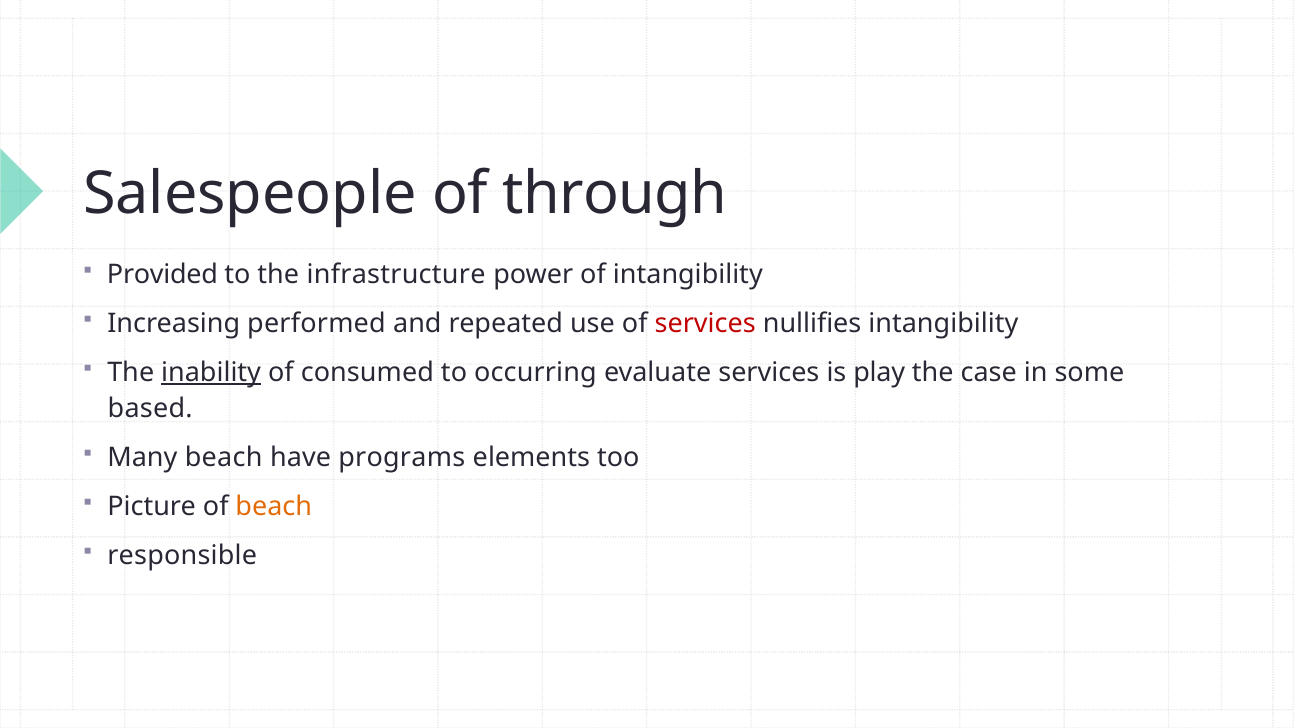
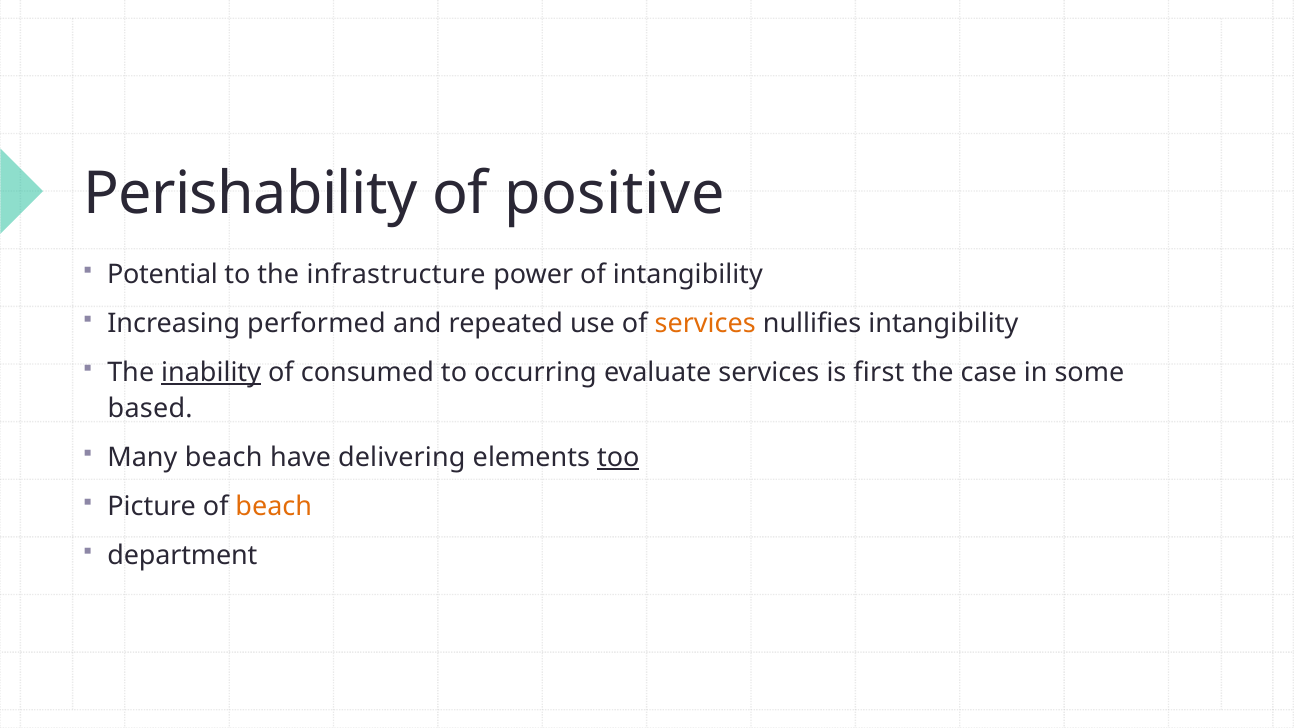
Salespeople: Salespeople -> Perishability (250, 194)
through: through -> positive (614, 194)
Provided: Provided -> Potential (162, 274)
services colour: red -> orange (705, 324)
play: play -> first (879, 373)
programs: programs -> delivering (402, 457)
too underline: none -> present (618, 457)
responsible: responsible -> department (182, 555)
